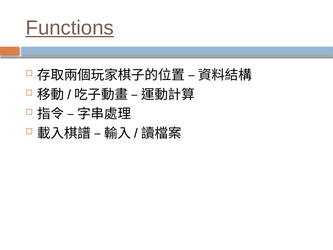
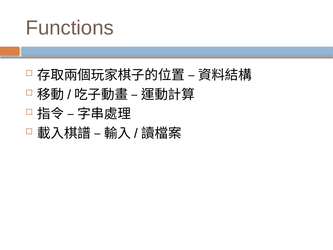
Functions underline: present -> none (70, 28)
